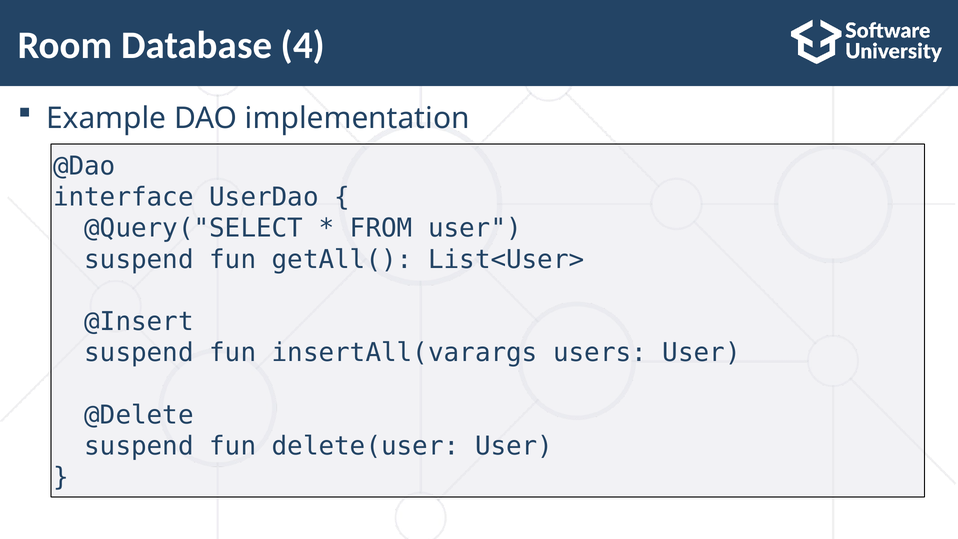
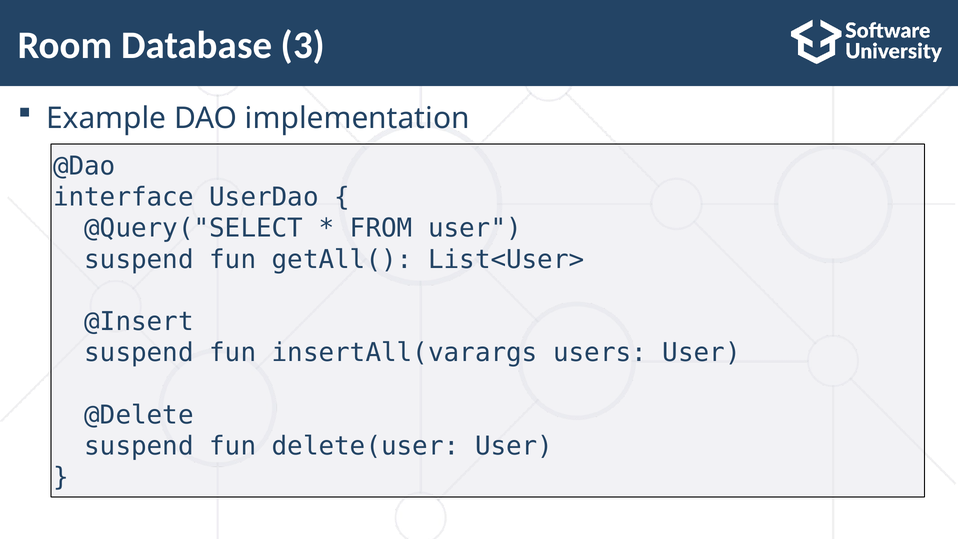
4: 4 -> 3 (303, 45)
